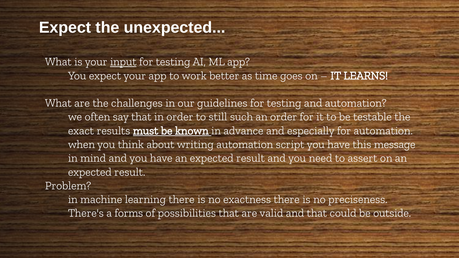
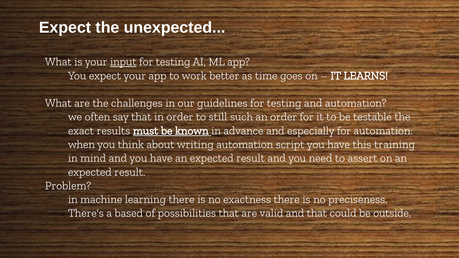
message: message -> training (395, 144)
forms: forms -> based (129, 213)
